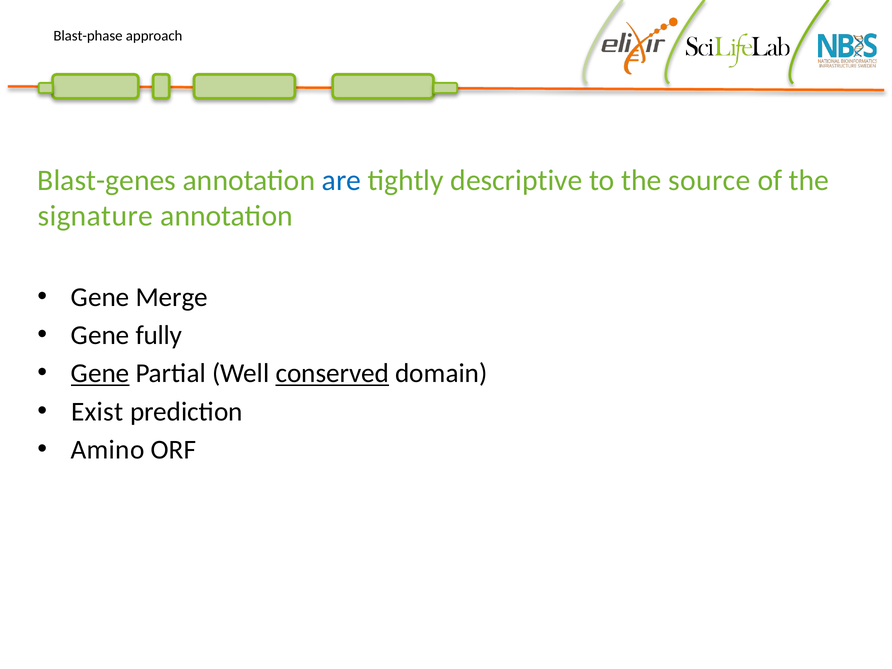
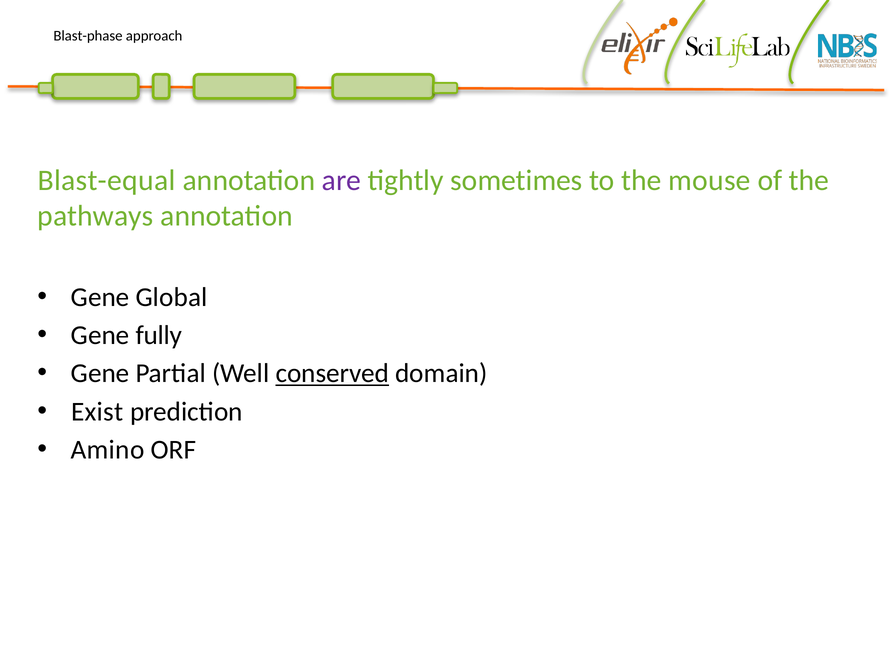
Blast-genes: Blast-genes -> Blast-equal (107, 180)
are colour: blue -> purple (342, 180)
descriptive: descriptive -> sometimes (516, 180)
source: source -> mouse (710, 180)
signature: signature -> pathways (95, 216)
Merge: Merge -> Global (172, 297)
Gene underline: present -> none (100, 373)
